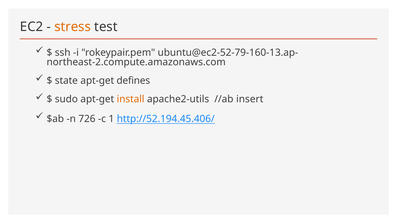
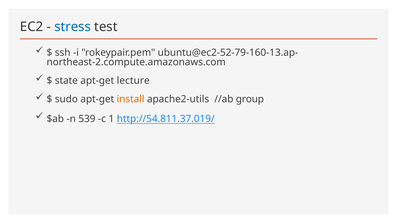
stress colour: orange -> blue (73, 27)
defines: defines -> lecture (133, 81)
insert: insert -> group (250, 99)
726: 726 -> 539 (87, 119)
http://52.194.45.406/: http://52.194.45.406/ -> http://54.811.37.019/ (166, 119)
